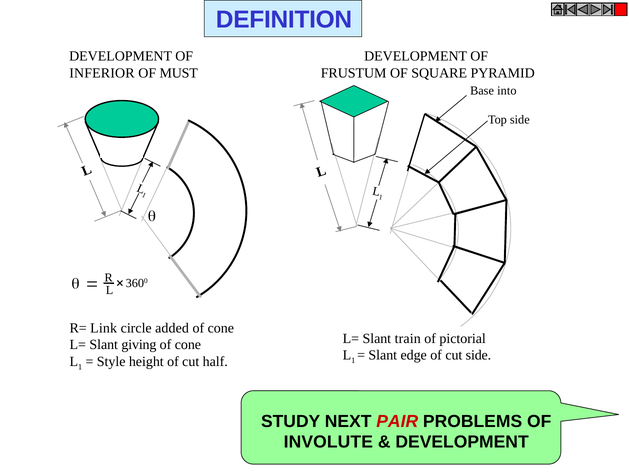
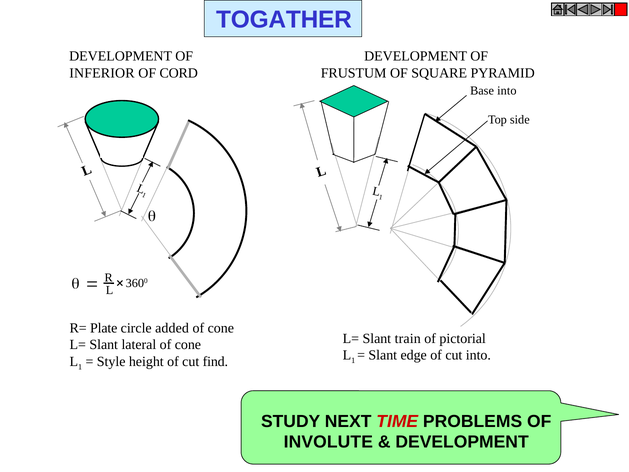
DEFINITION: DEFINITION -> TOGATHER (284, 19)
MUST: MUST -> CORD (179, 73)
Link: Link -> Plate (104, 328)
giving: giving -> lateral (139, 345)
cut side: side -> into (478, 355)
half: half -> find (215, 361)
PAIR: PAIR -> TIME (397, 421)
